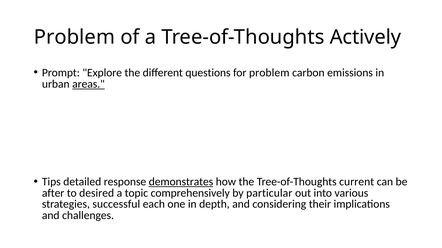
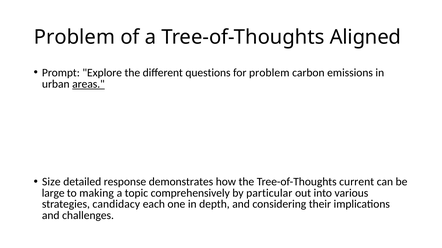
Actively: Actively -> Aligned (365, 37)
Tips: Tips -> Size (51, 182)
demonstrates underline: present -> none (181, 182)
after: after -> large (53, 193)
desired: desired -> making (97, 193)
successful: successful -> candidacy (116, 205)
